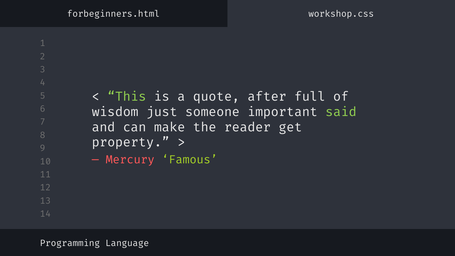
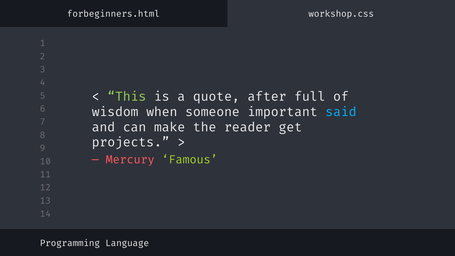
just: just -> when (162, 112)
said colour: light green -> light blue (341, 112)
property: property -> projects (131, 142)
